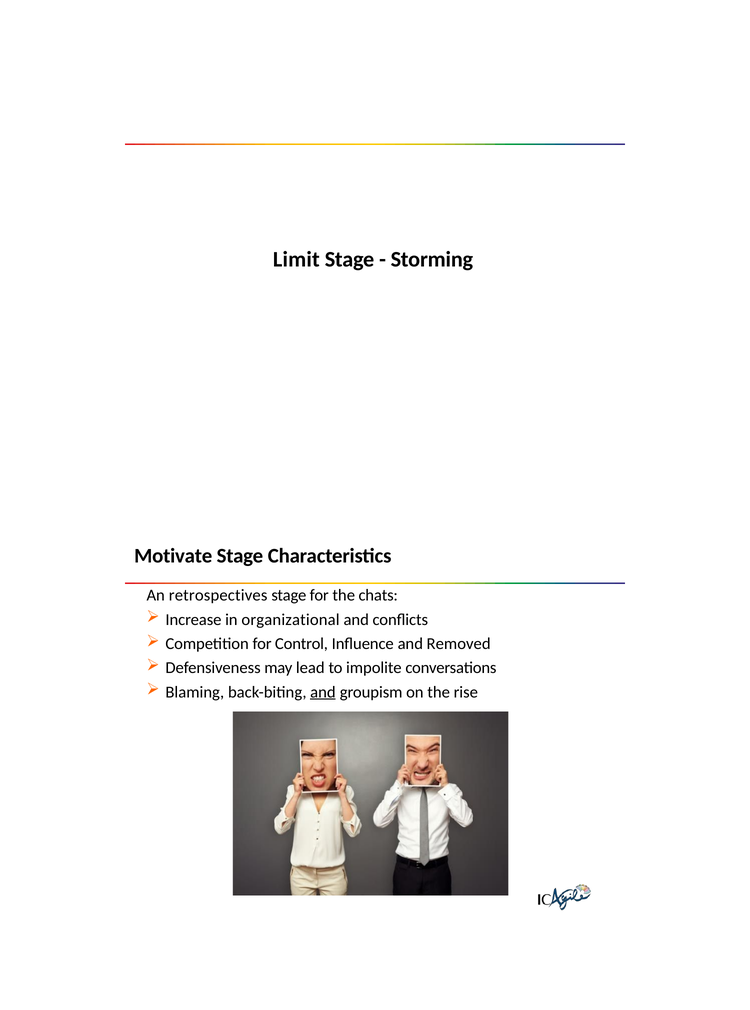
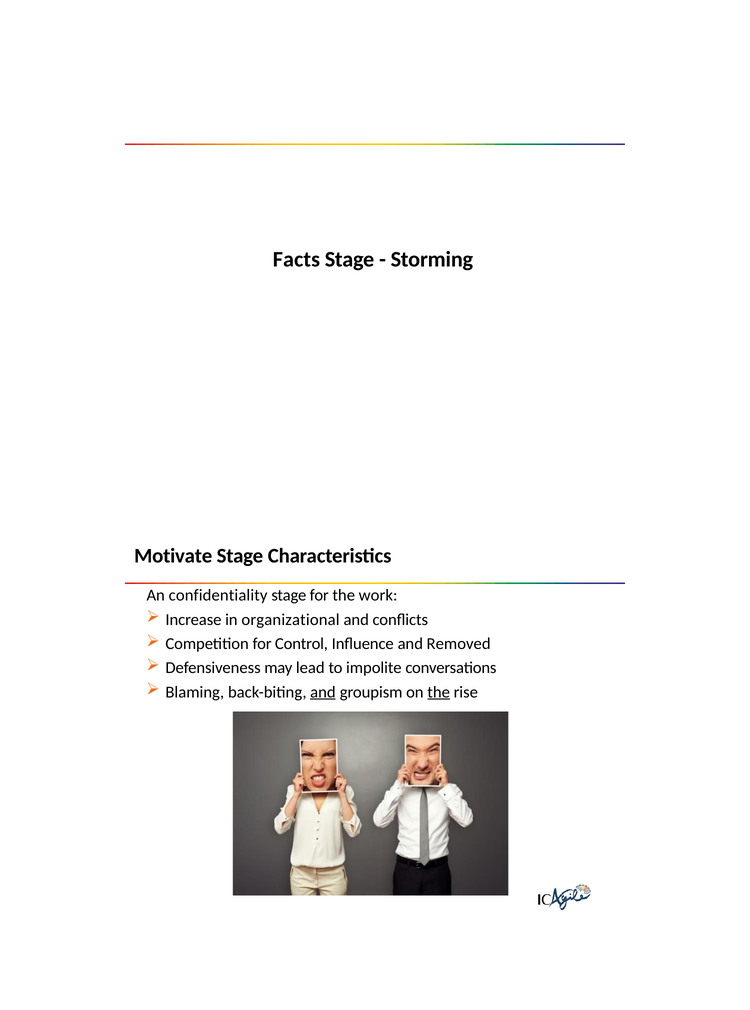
Limit: Limit -> Facts (296, 260)
retrospectives: retrospectives -> confidentiality (218, 596)
chats: chats -> work (378, 596)
the underline: none -> present (439, 692)
